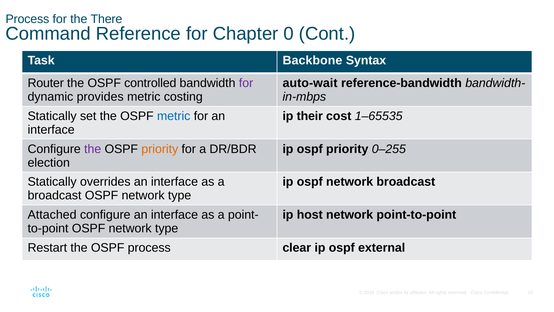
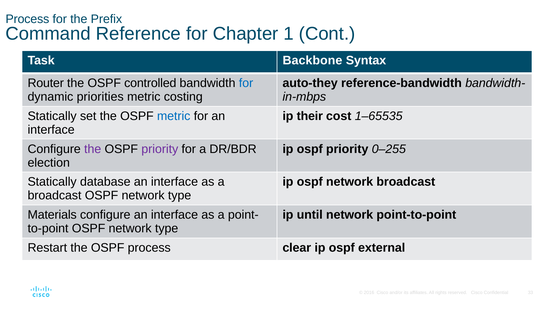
There: There -> Prefix (106, 19)
0: 0 -> 1 (289, 34)
for colour: purple -> blue (246, 83)
auto-wait: auto-wait -> auto-they (310, 83)
provides: provides -> priorities (100, 97)
priority colour: orange -> purple (160, 149)
overrides: overrides -> database (105, 182)
Attached: Attached -> Materials (52, 215)
host: host -> until (310, 215)
